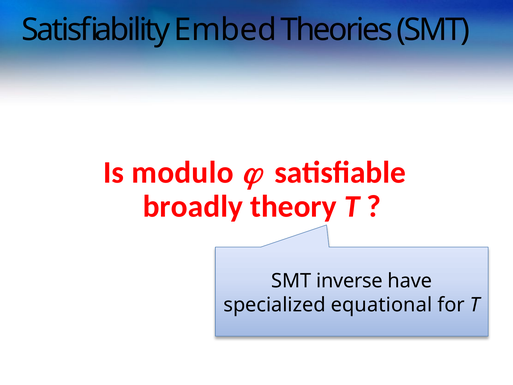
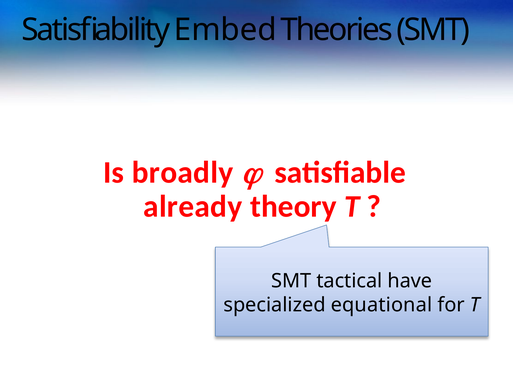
modulo: modulo -> broadly (183, 172)
broadly: broadly -> already (193, 206)
inverse: inverse -> tactical (349, 281)
